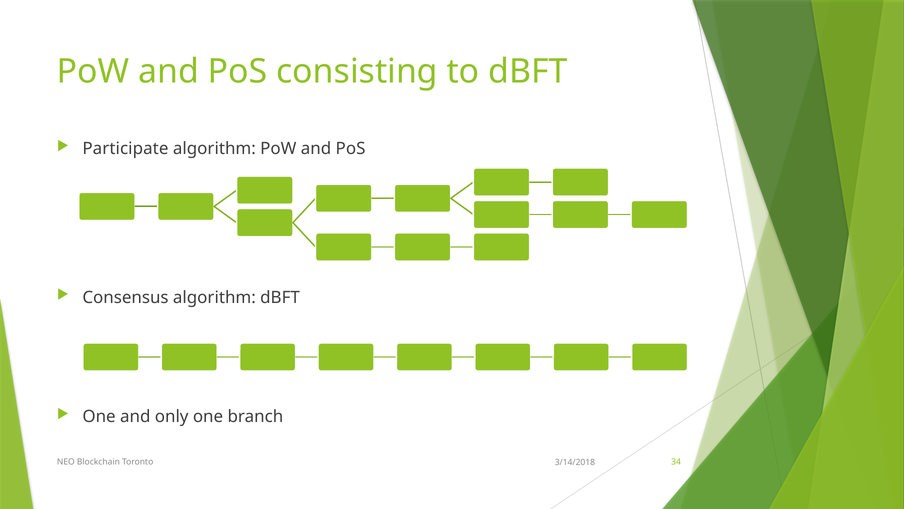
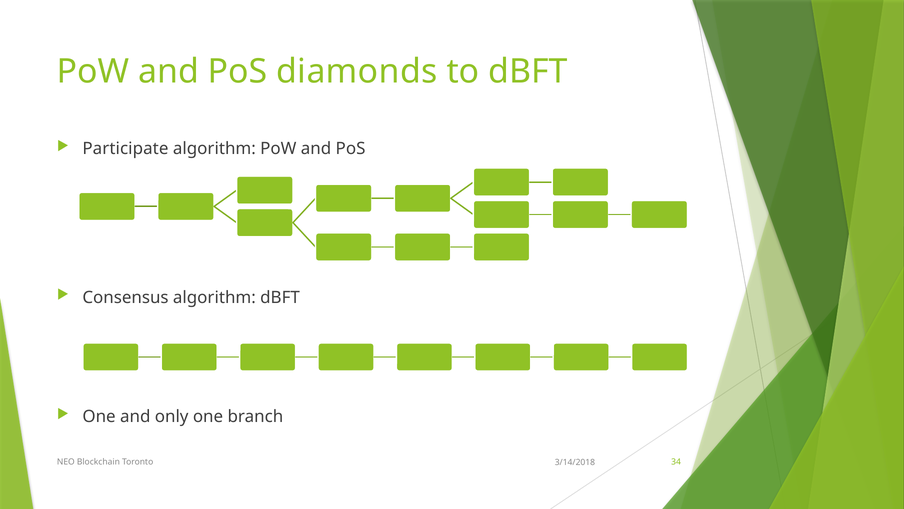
consisting: consisting -> diamonds (357, 71)
